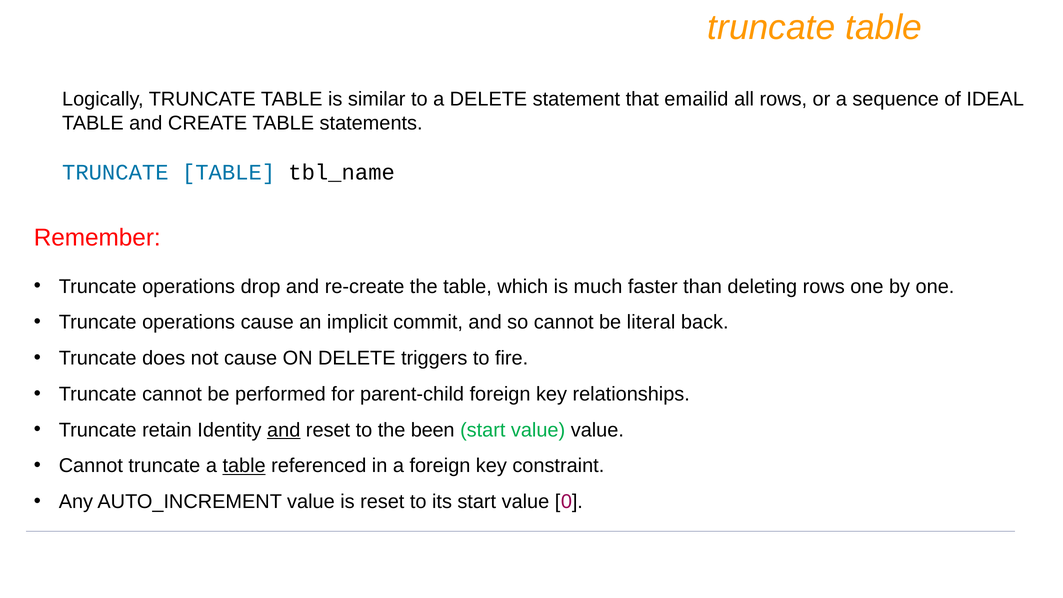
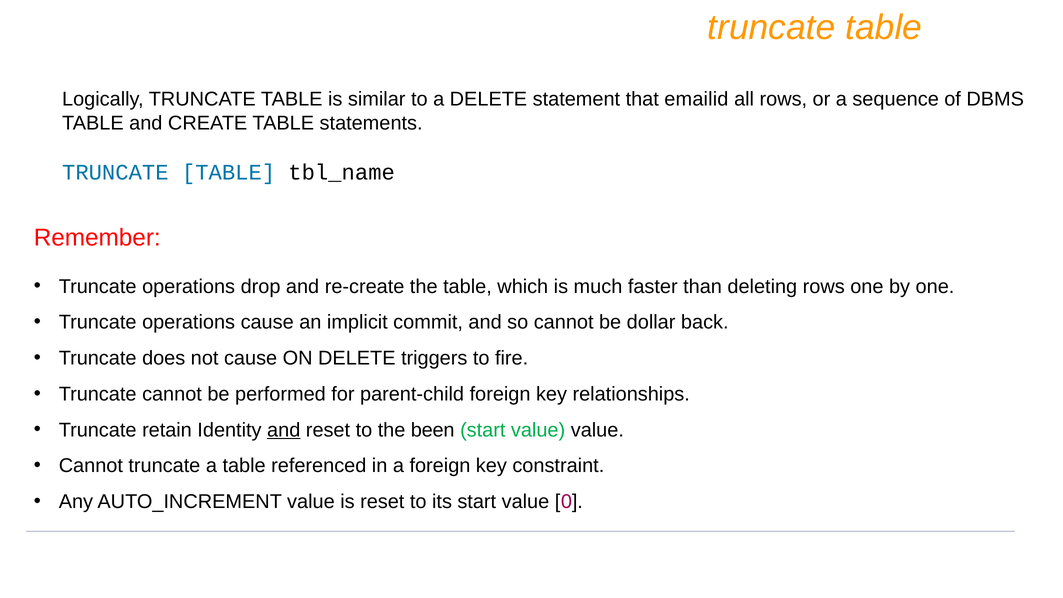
IDEAL: IDEAL -> DBMS (995, 99)
literal: literal -> dollar (651, 322)
table underline: present -> none (244, 466)
